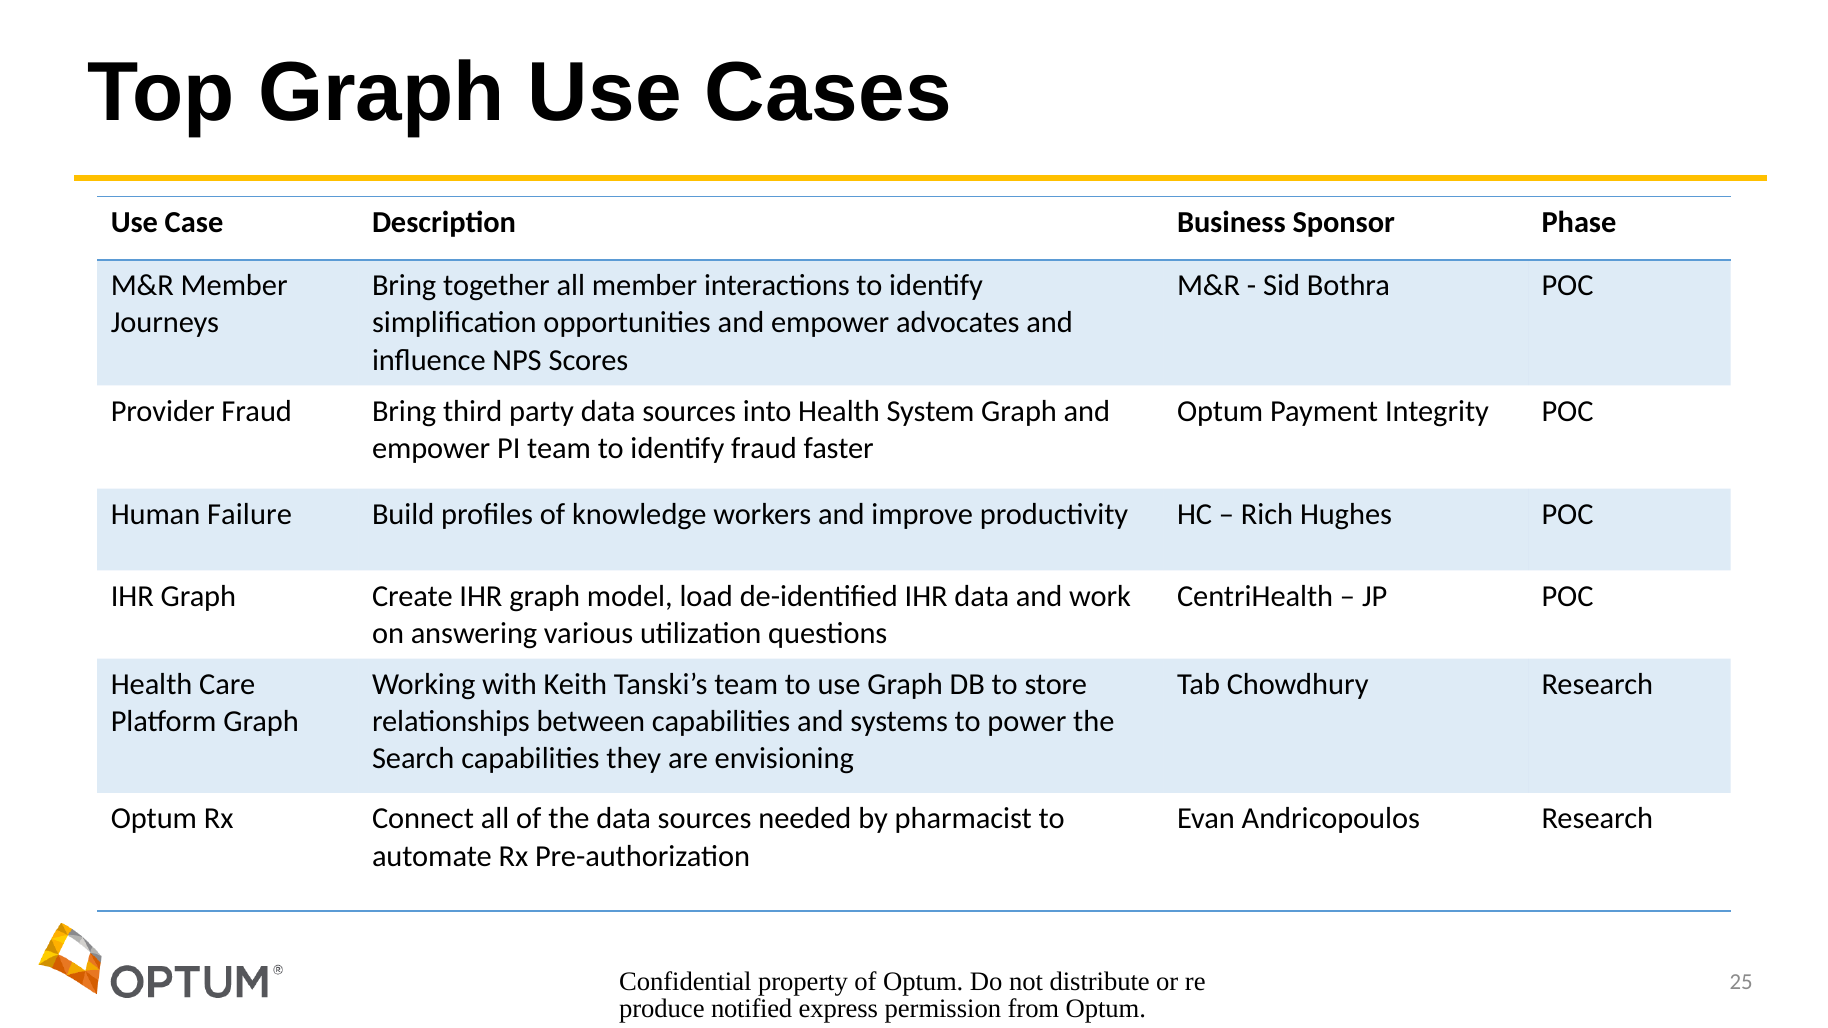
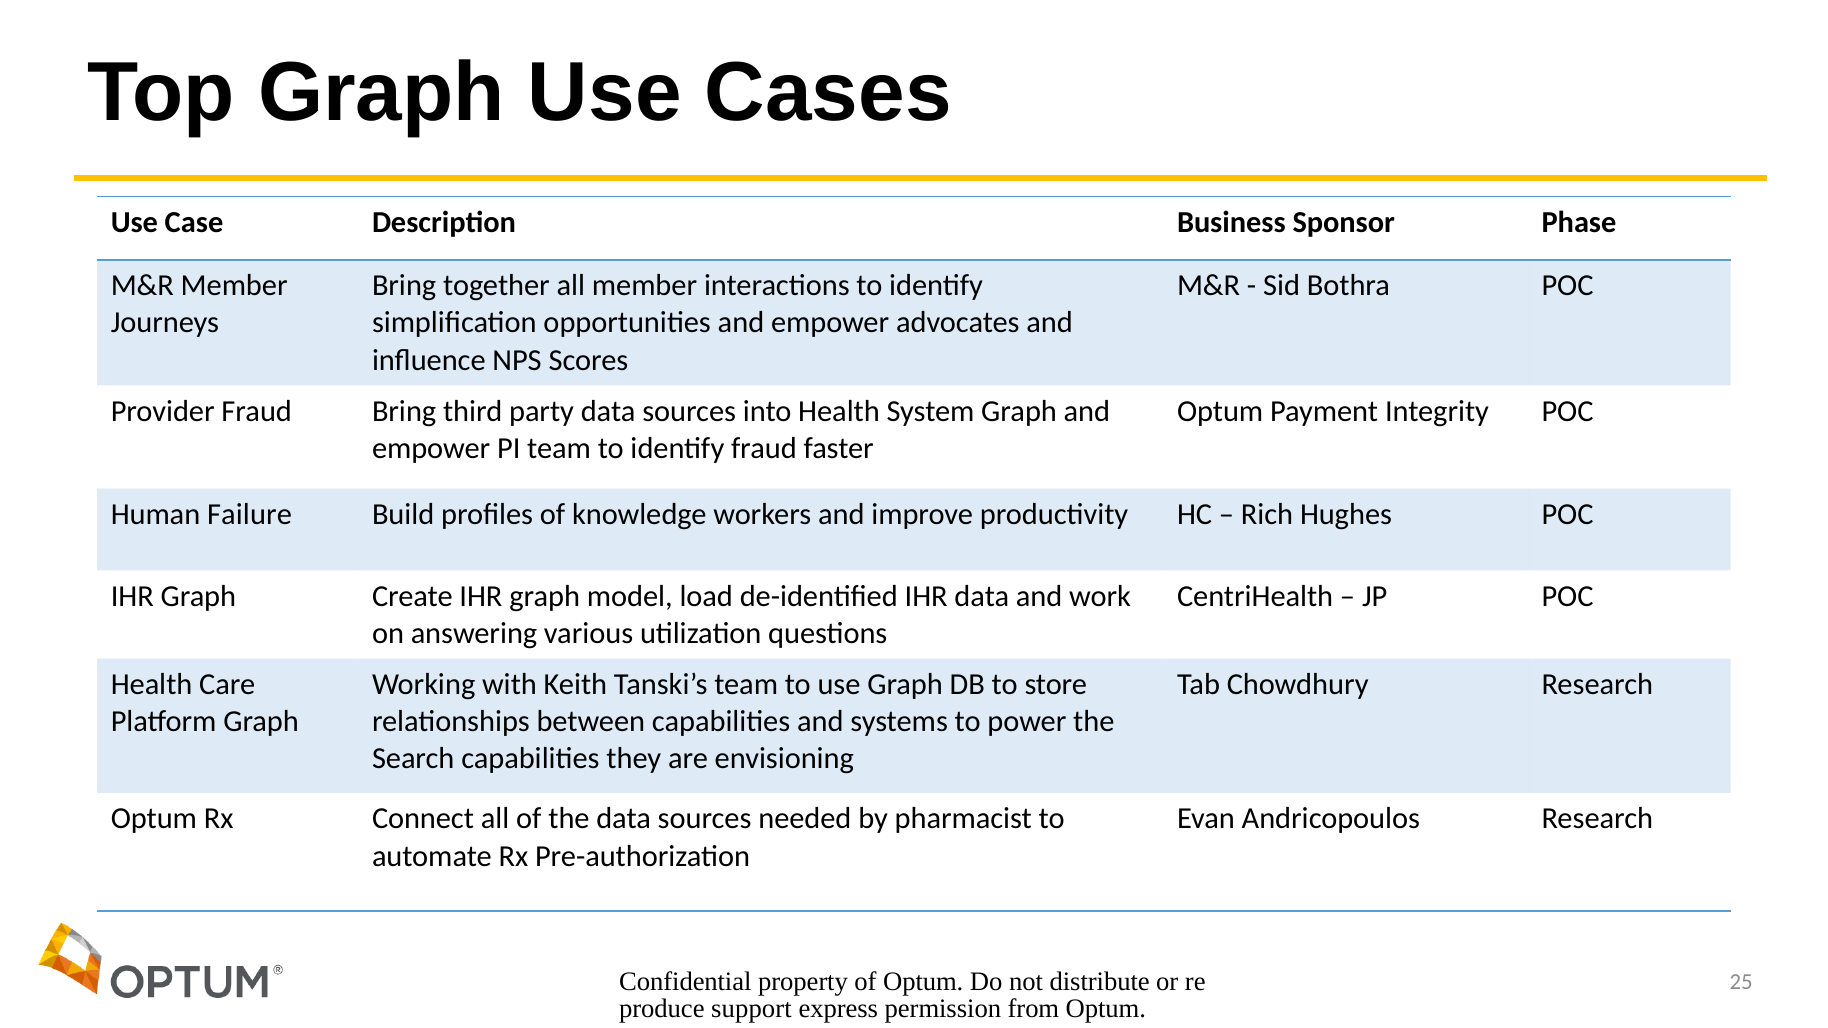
notified: notified -> support (751, 1009)
